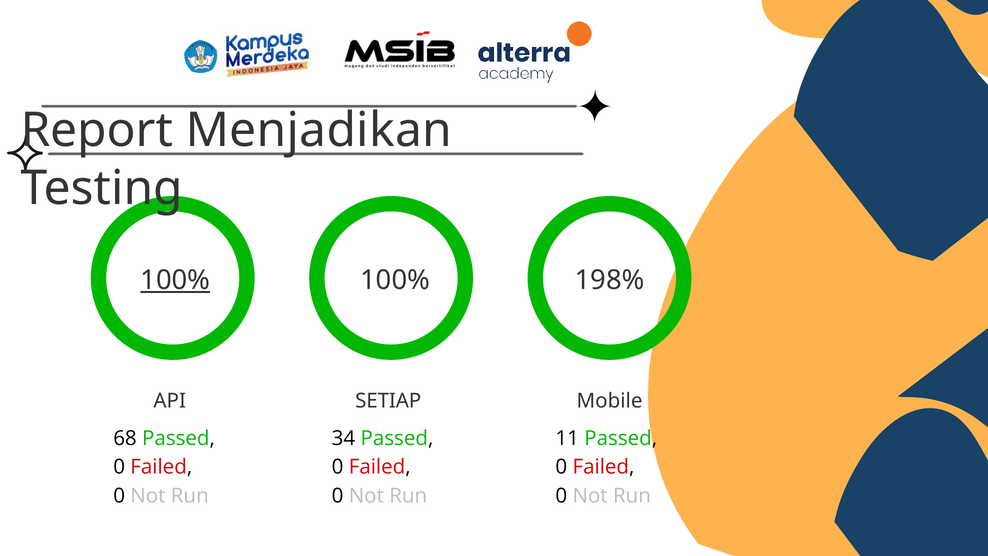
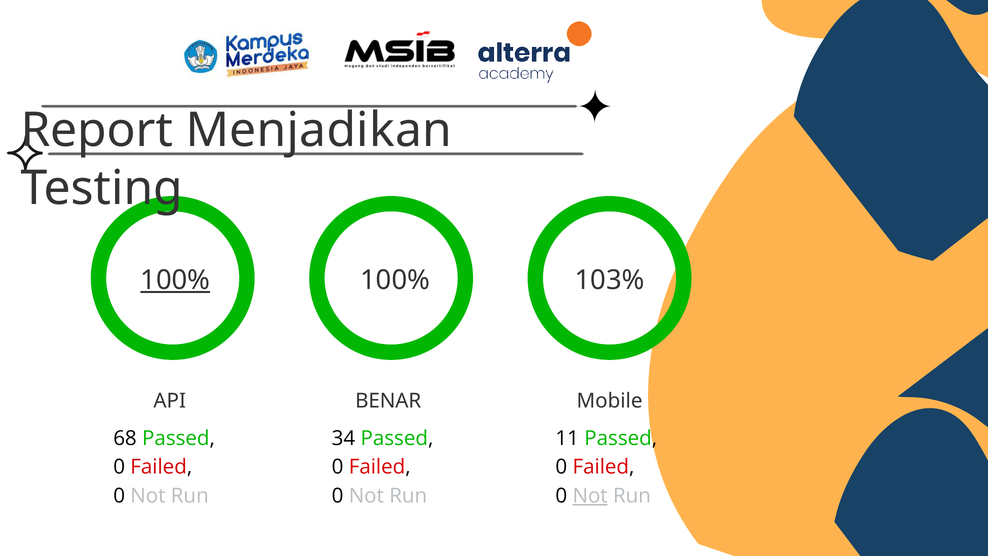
198%: 198% -> 103% (610, 280)
SETIAP: SETIAP -> BENAR (388, 401)
Not underline: none -> present (590, 496)
